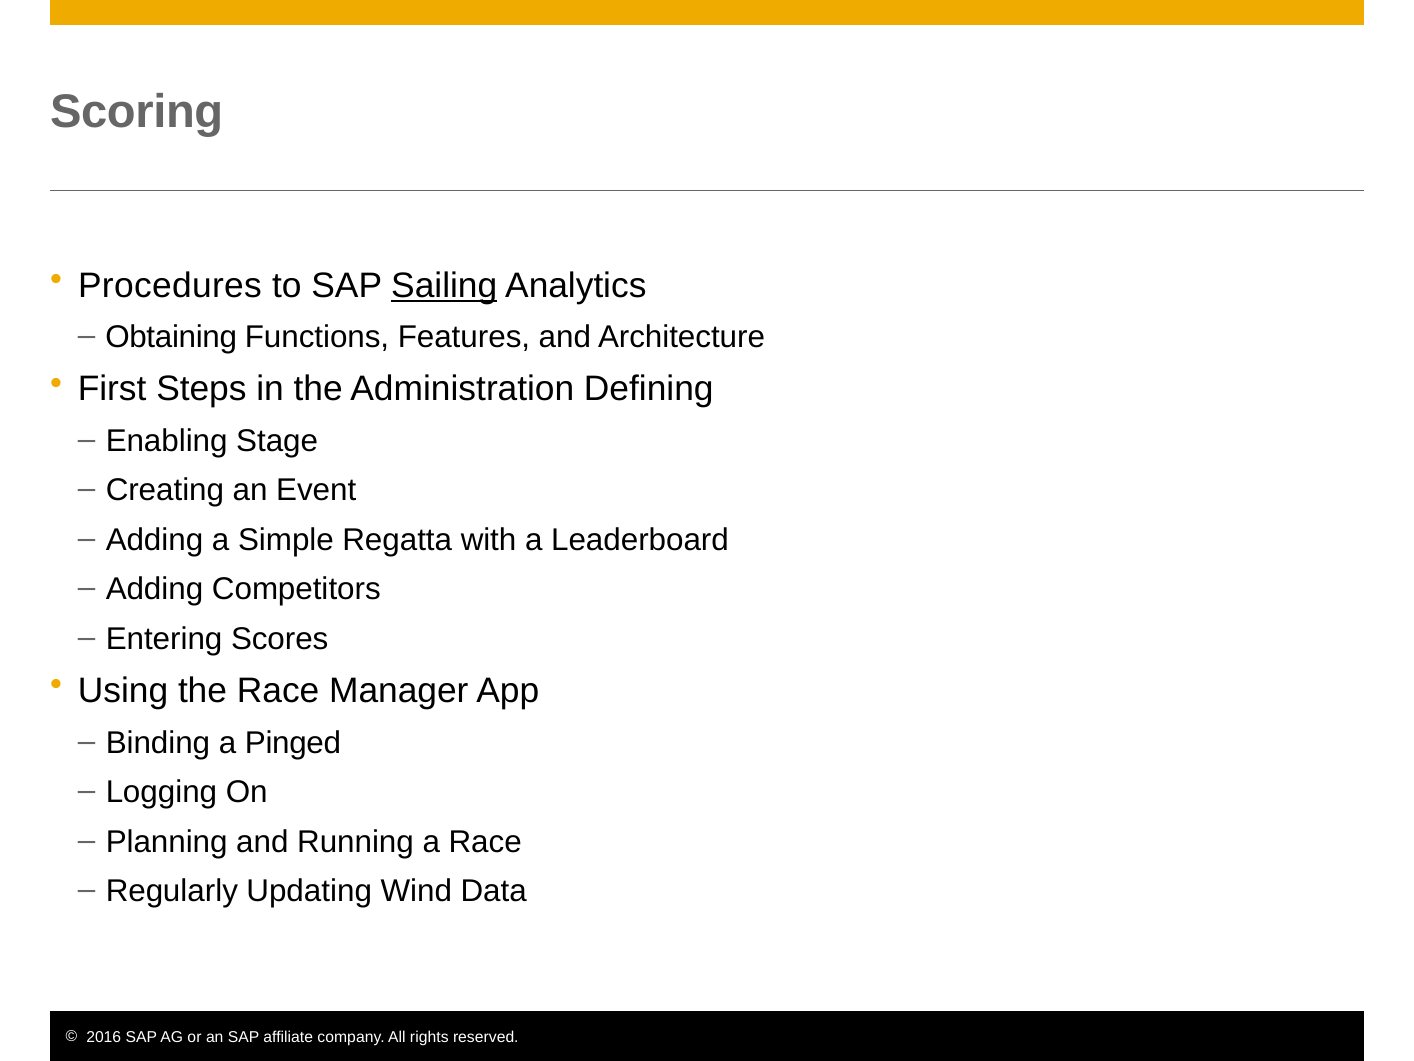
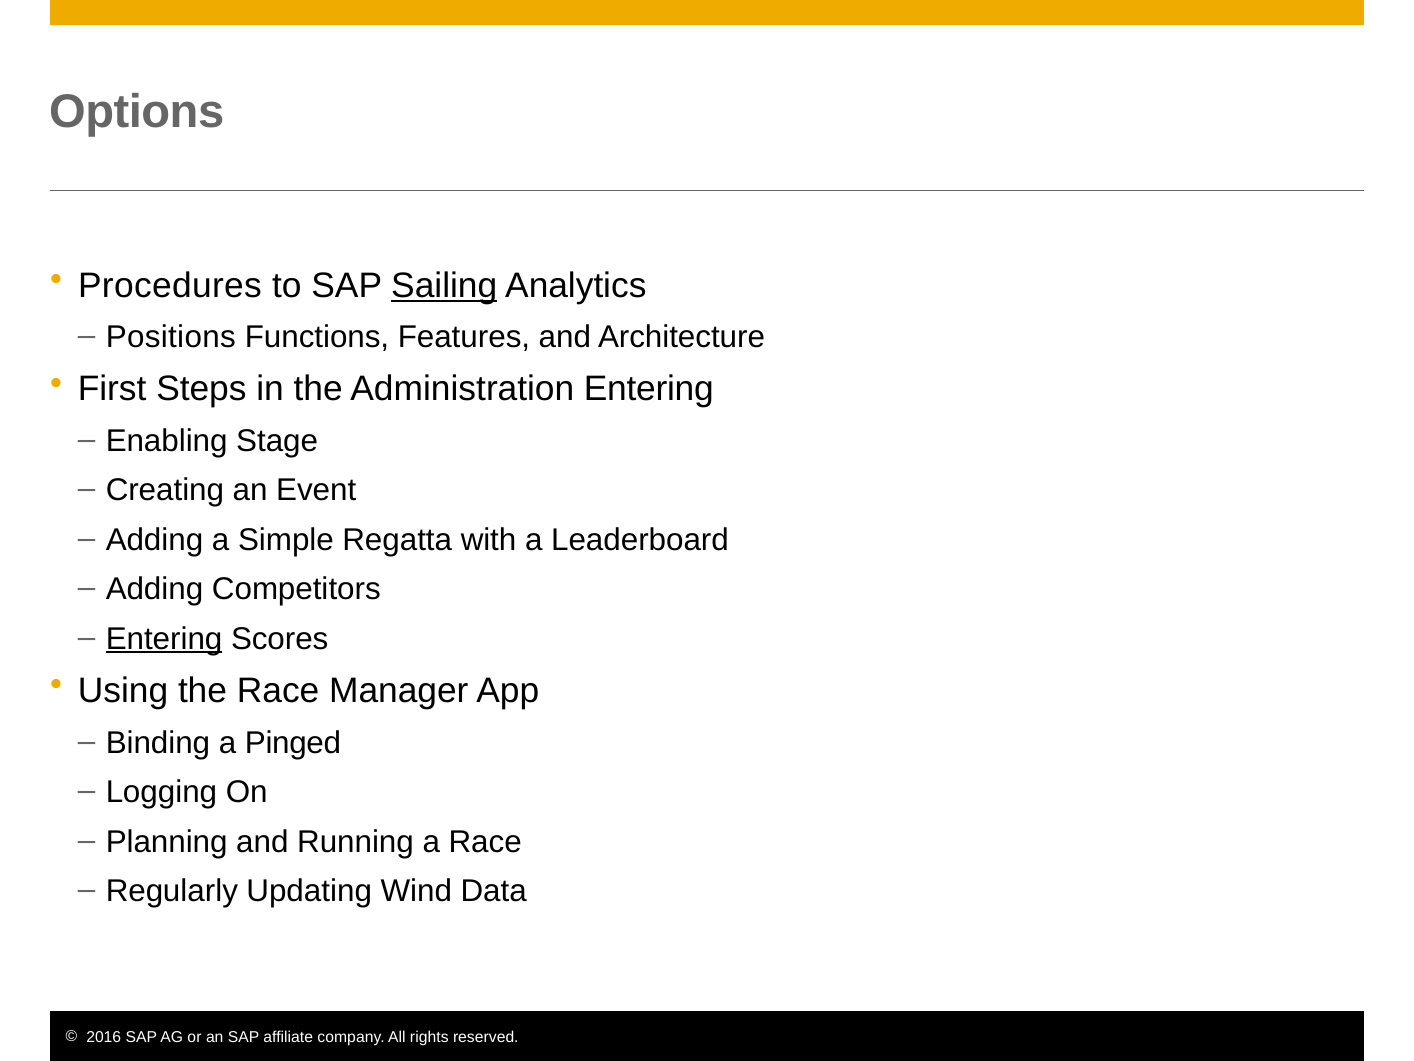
Scoring: Scoring -> Options (137, 112)
Obtaining: Obtaining -> Positions (171, 337)
Administration Defining: Defining -> Entering (649, 389)
Entering underline: none -> present (164, 639)
